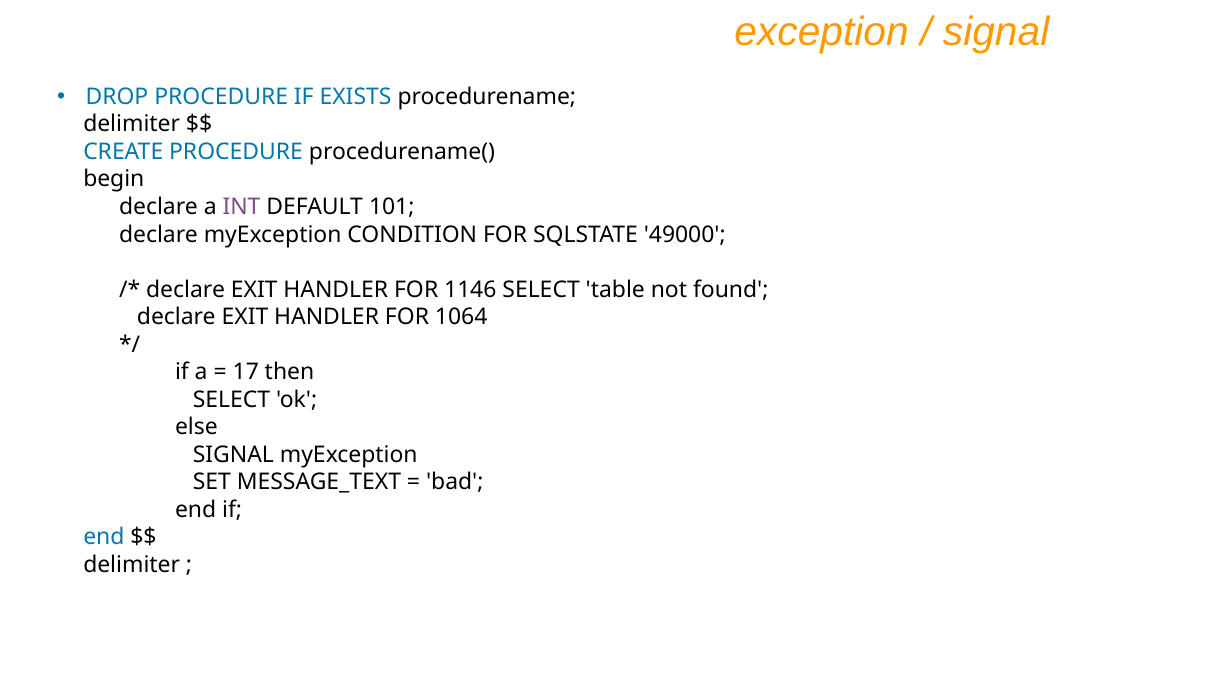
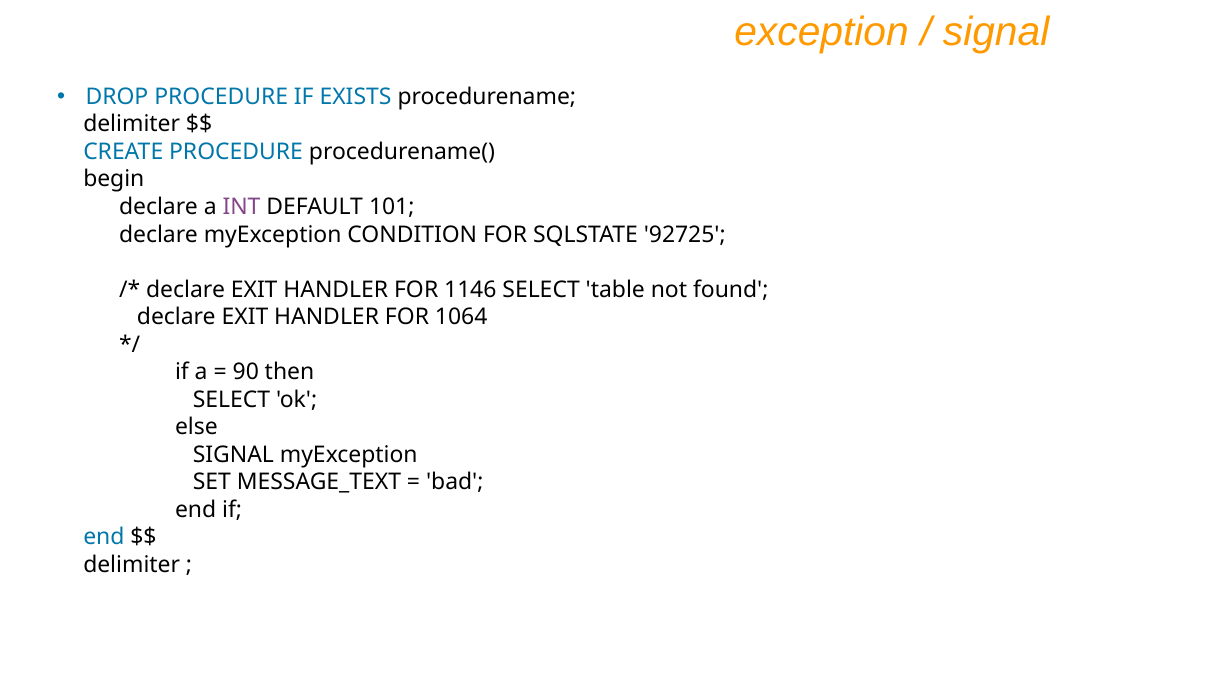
49000: 49000 -> 92725 (685, 234)
17: 17 -> 90 (246, 372)
